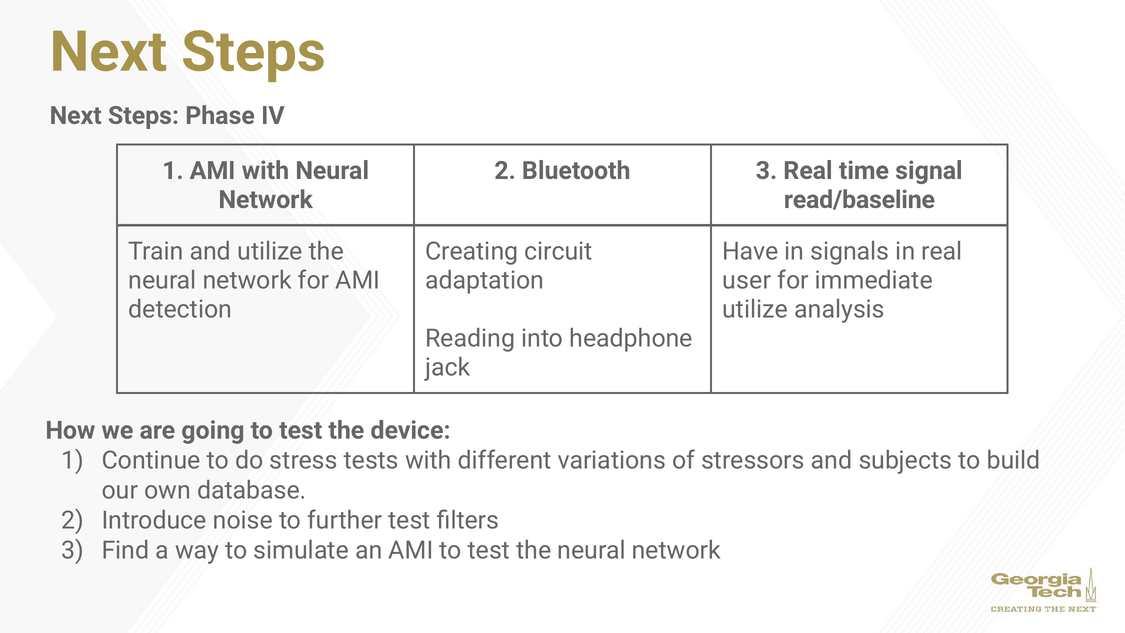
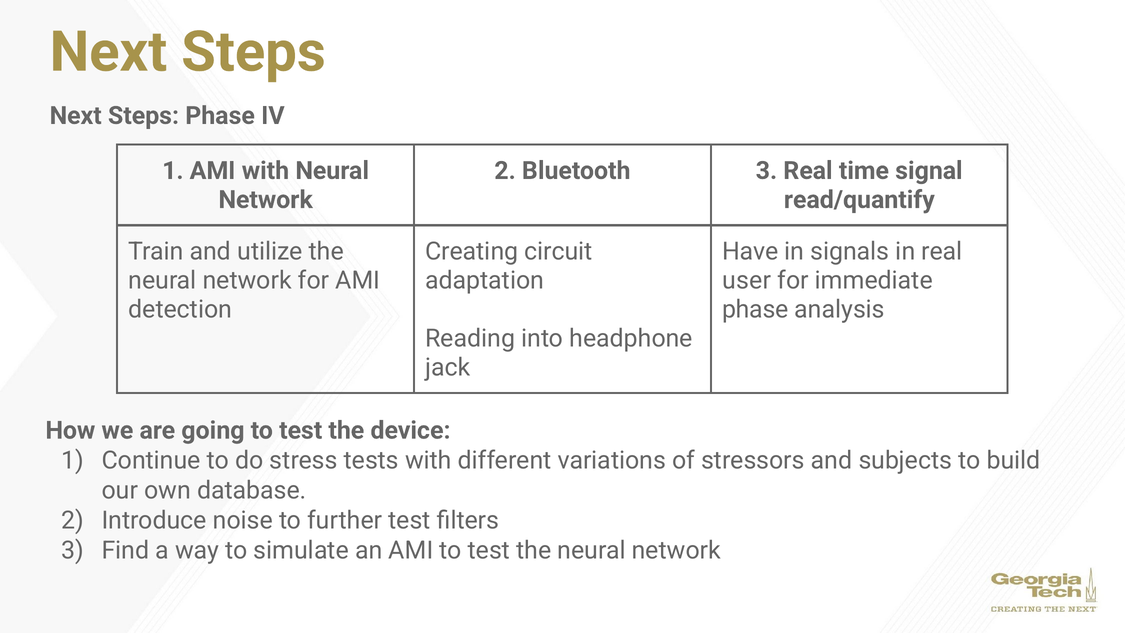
read/baseline: read/baseline -> read/quantify (859, 200)
utilize: utilize -> phase (755, 309)
